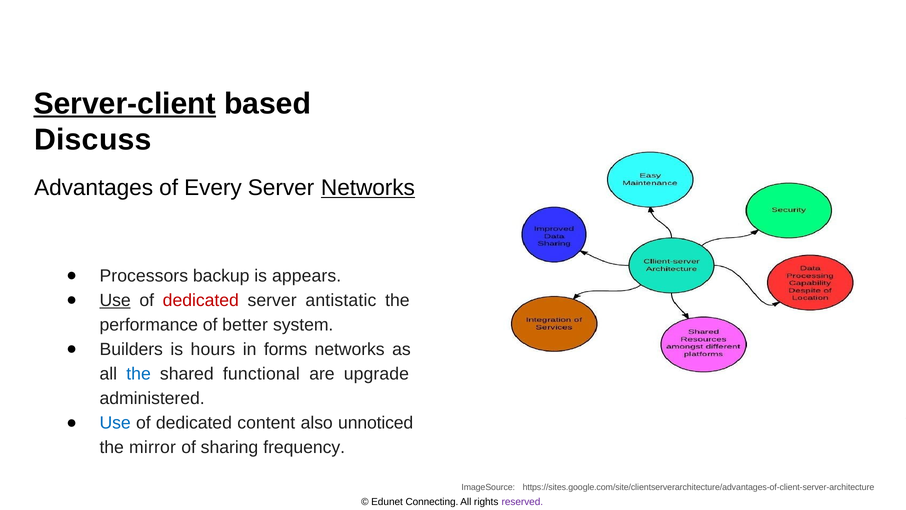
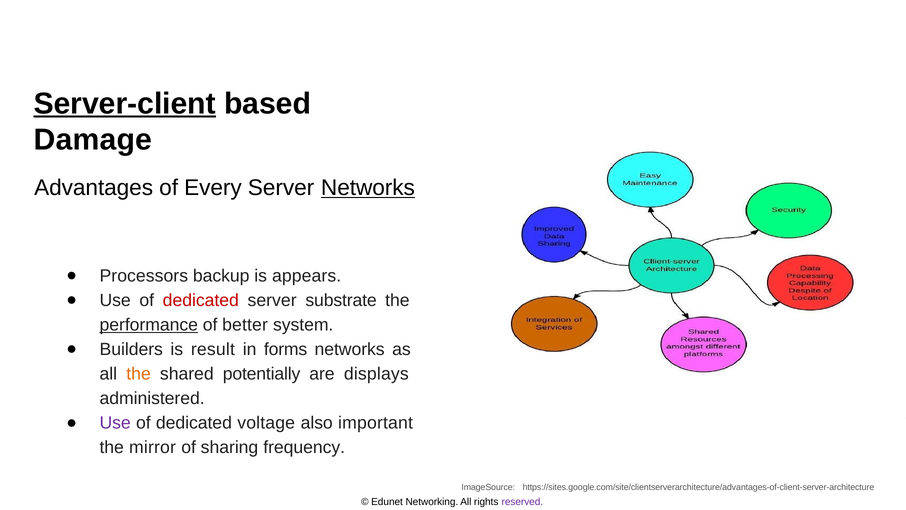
Discuss: Discuss -> Damage (93, 140)
Use underline: present -> none (115, 300)
antistatic: antistatic -> substrate (341, 300)
performance underline: none -> present (149, 325)
hours: hours -> result (213, 349)
the colour: blue -> orange (139, 374)
functional: functional -> potentially (262, 374)
upgrade: upgrade -> displays (376, 374)
Use colour: blue -> purple (115, 423)
content: content -> voltage (266, 423)
unnoticed: unnoticed -> important (376, 423)
Connecting: Connecting -> Networking (432, 502)
